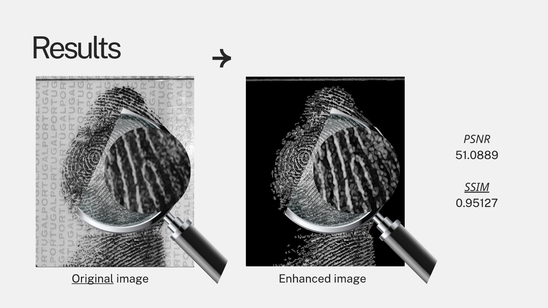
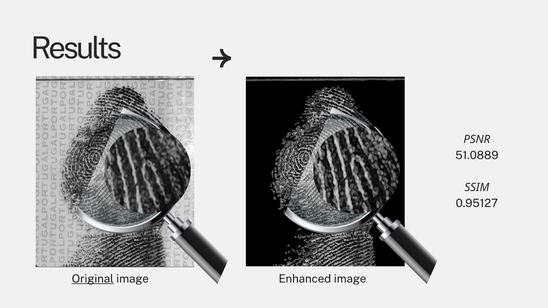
SSIM underline: present -> none (477, 187)
